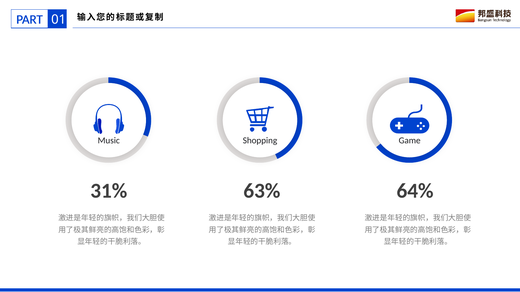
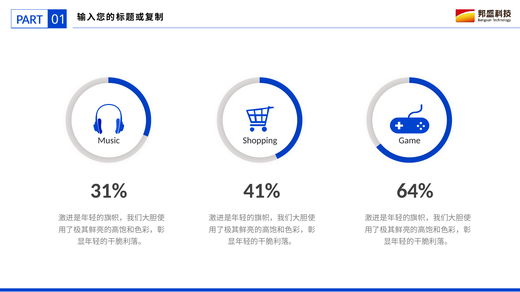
63%: 63% -> 41% (262, 191)
